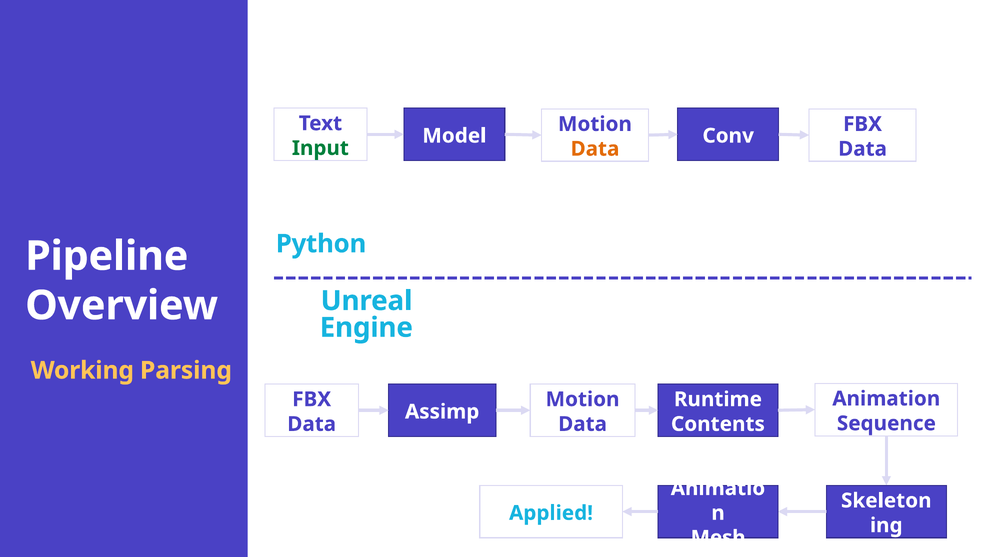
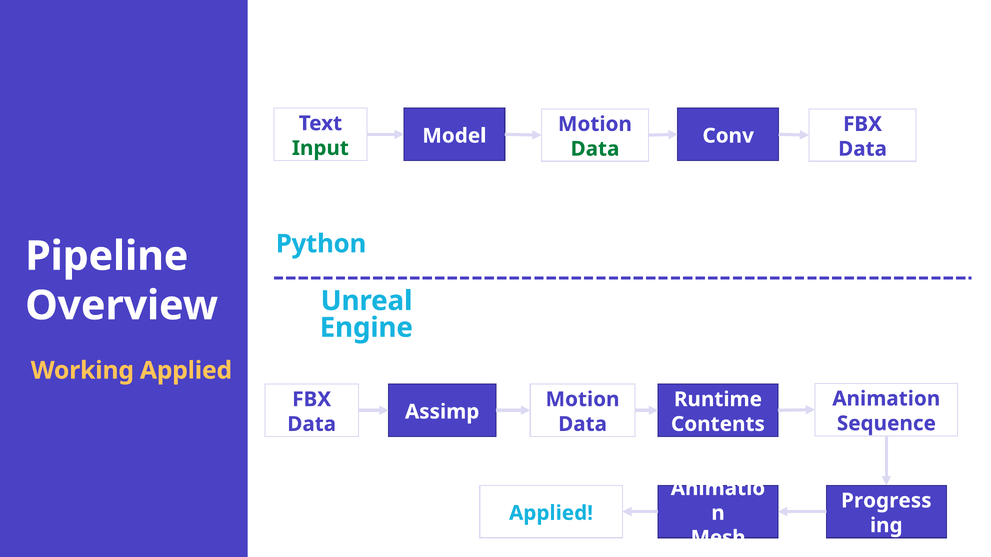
Data colour: orange -> green (595, 149)
Working Parsing: Parsing -> Applied (186, 371)
Skeleton: Skeleton -> Progress (886, 501)
